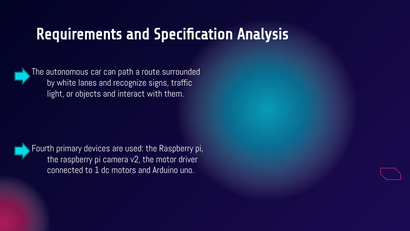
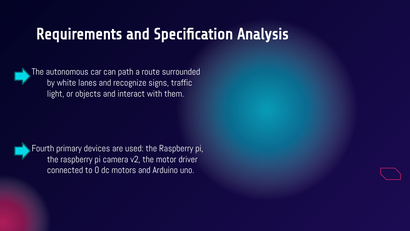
1: 1 -> 0 (97, 170)
